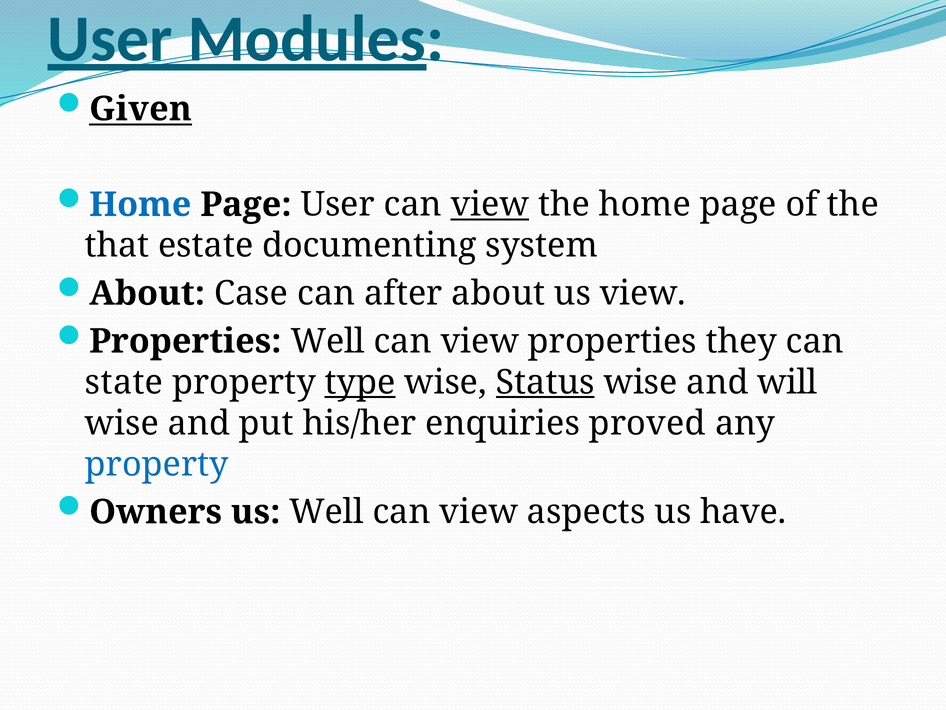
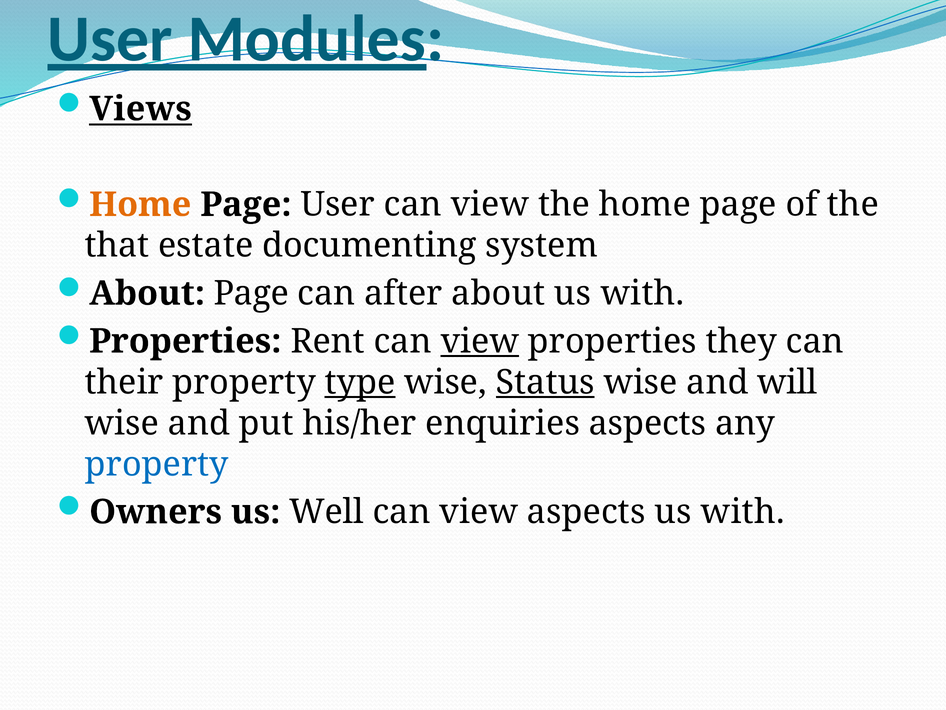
Given: Given -> Views (140, 109)
Home colour: blue -> orange (140, 204)
view underline: present -> none (490, 204)
About Case: Case -> Page (251, 293)
about us view: view -> with (643, 293)
Properties Well: Well -> Rent (328, 341)
view underline: none -> present (480, 341)
state: state -> their (124, 382)
enquiries proved: proved -> aspects (648, 423)
have: have -> with (743, 512)
